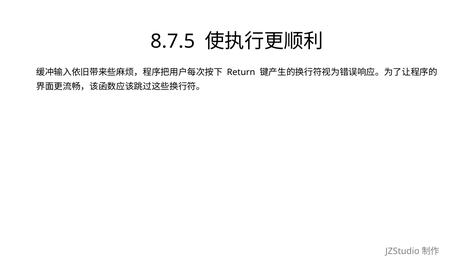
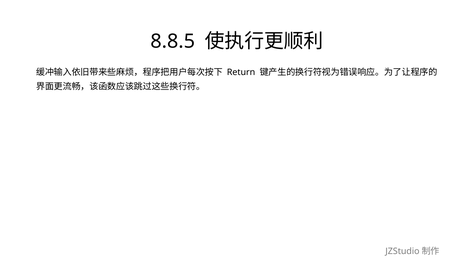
8.7.5: 8.7.5 -> 8.8.5 (173, 41)
